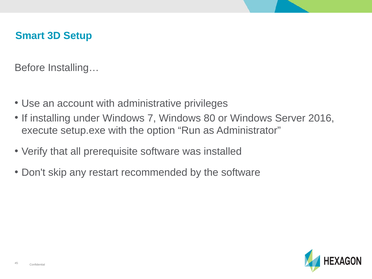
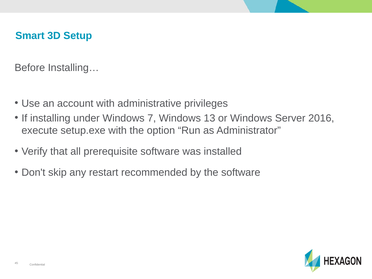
80: 80 -> 13 (209, 118)
